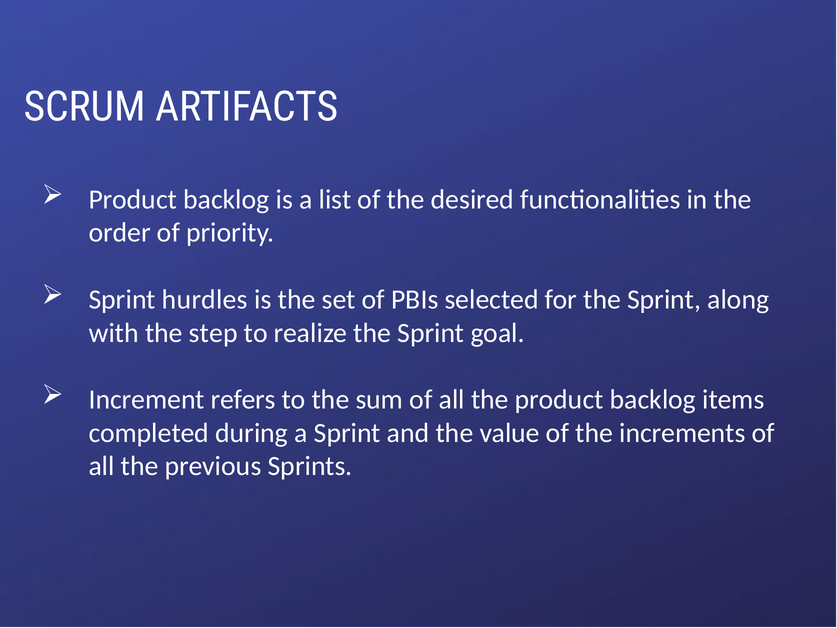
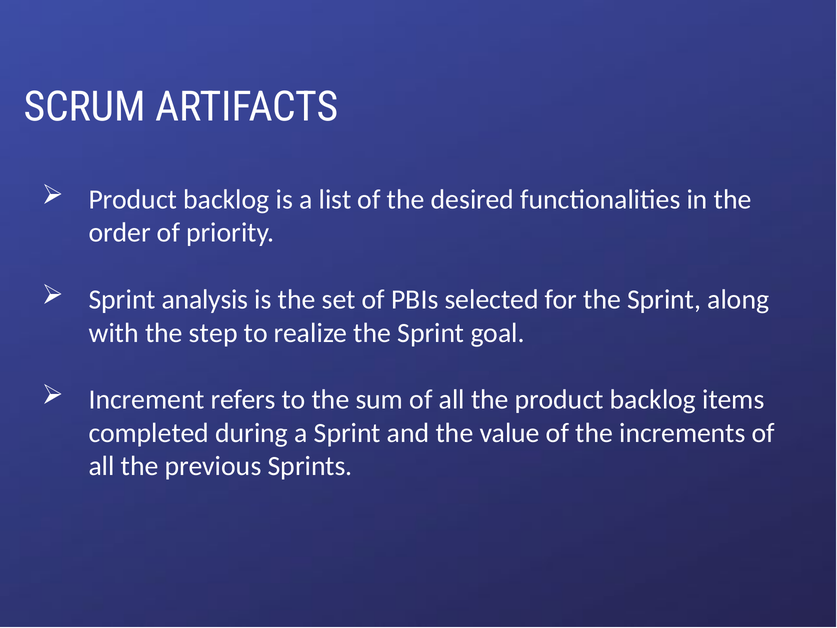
hurdles: hurdles -> analysis (205, 299)
